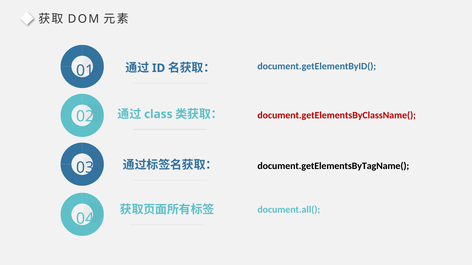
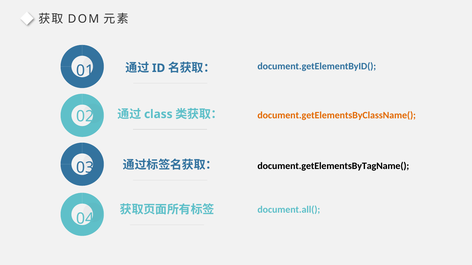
document.getElementsByClassName( colour: red -> orange (337, 115)
